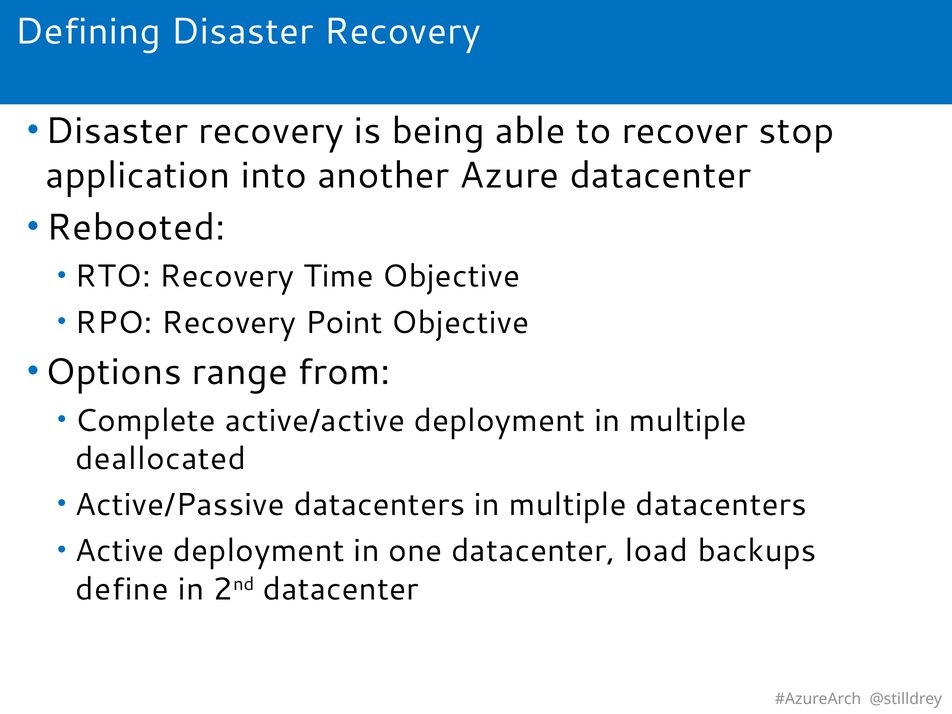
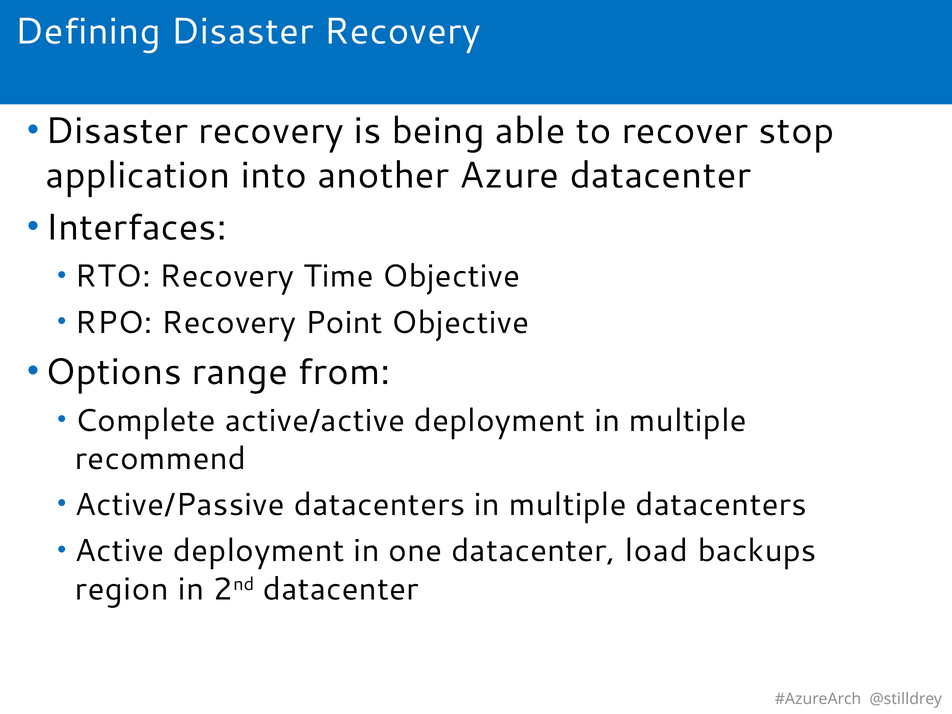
Rebooted: Rebooted -> Interfaces (136, 228)
deallocated: deallocated -> recommend (161, 459)
define: define -> region (122, 589)
